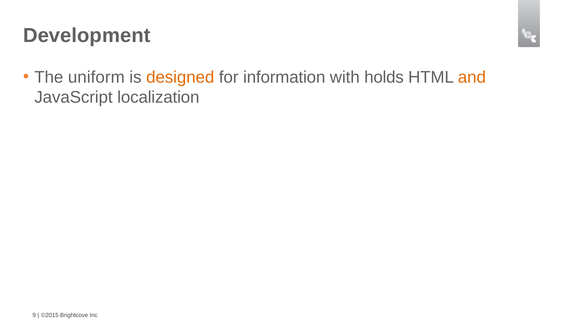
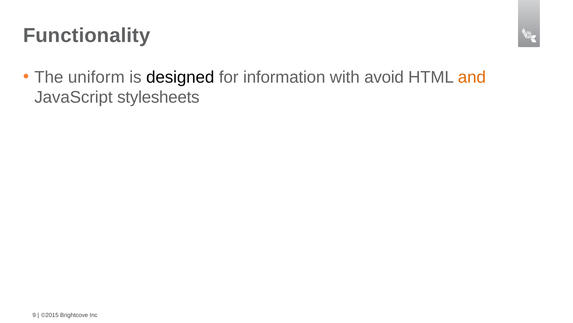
Development: Development -> Functionality (87, 35)
designed colour: orange -> black (180, 77)
holds: holds -> avoid (384, 77)
localization: localization -> stylesheets (158, 97)
